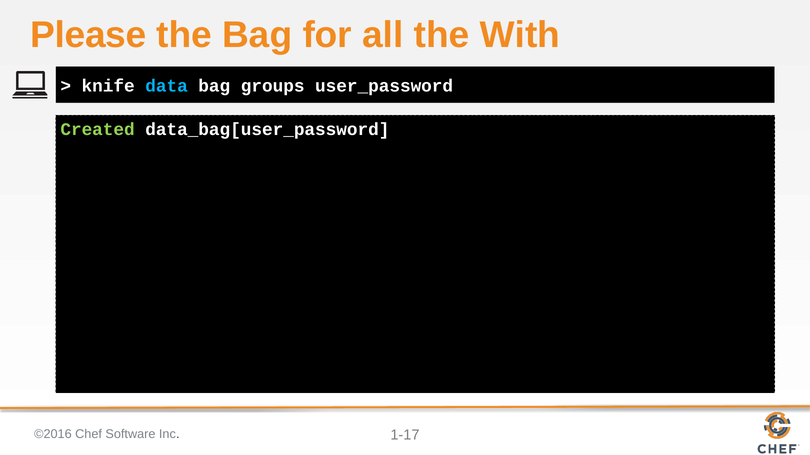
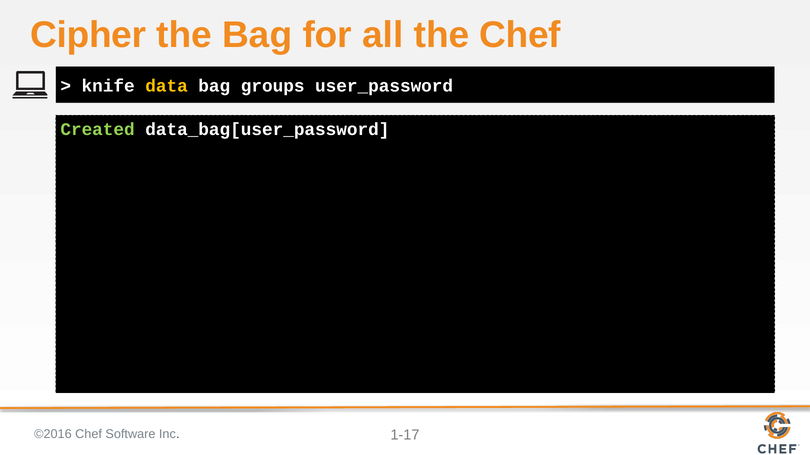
Please: Please -> Cipher (88, 35)
the With: With -> Chef (520, 35)
data colour: light blue -> yellow (167, 86)
